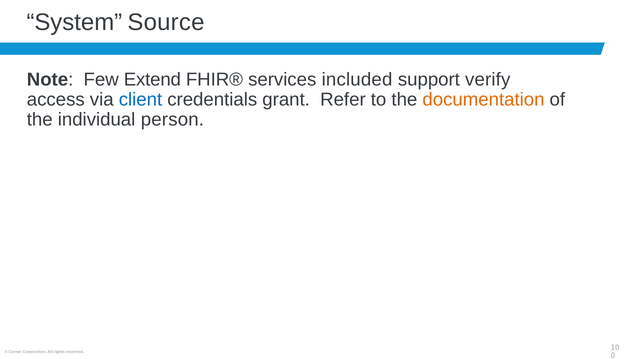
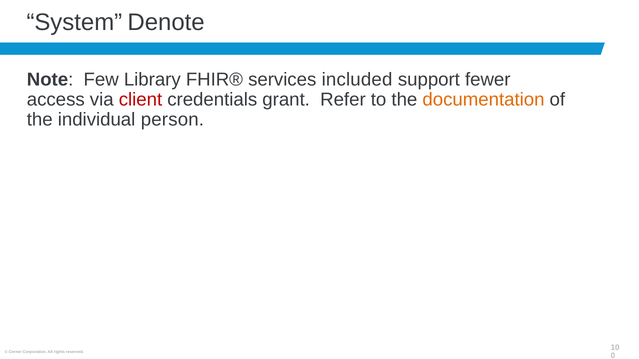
Source: Source -> Denote (166, 22)
Extend: Extend -> Library (152, 79)
verify: verify -> fewer (488, 79)
client colour: blue -> red (140, 100)
